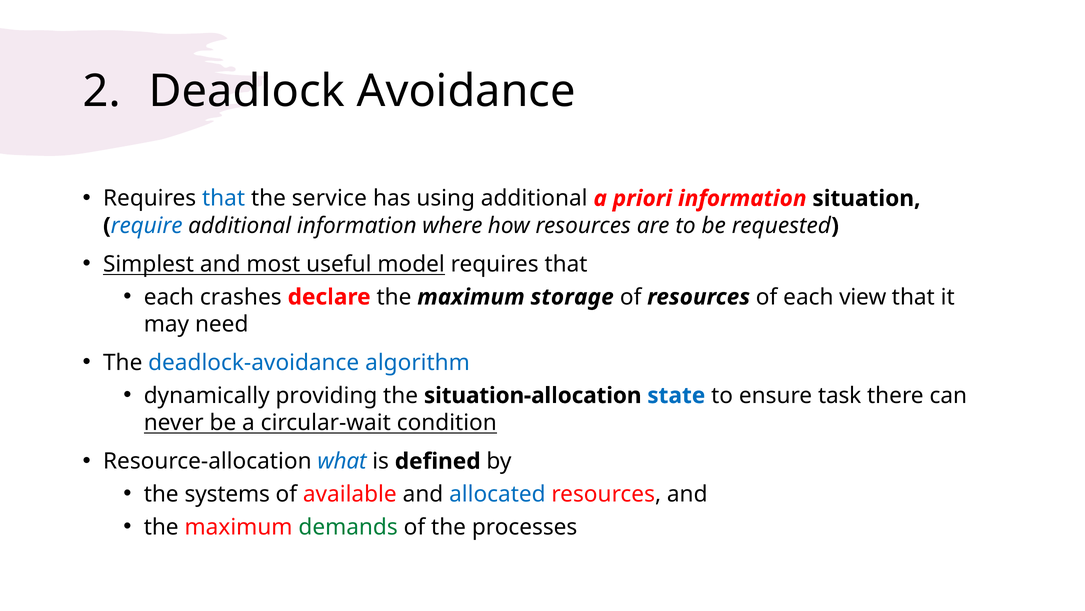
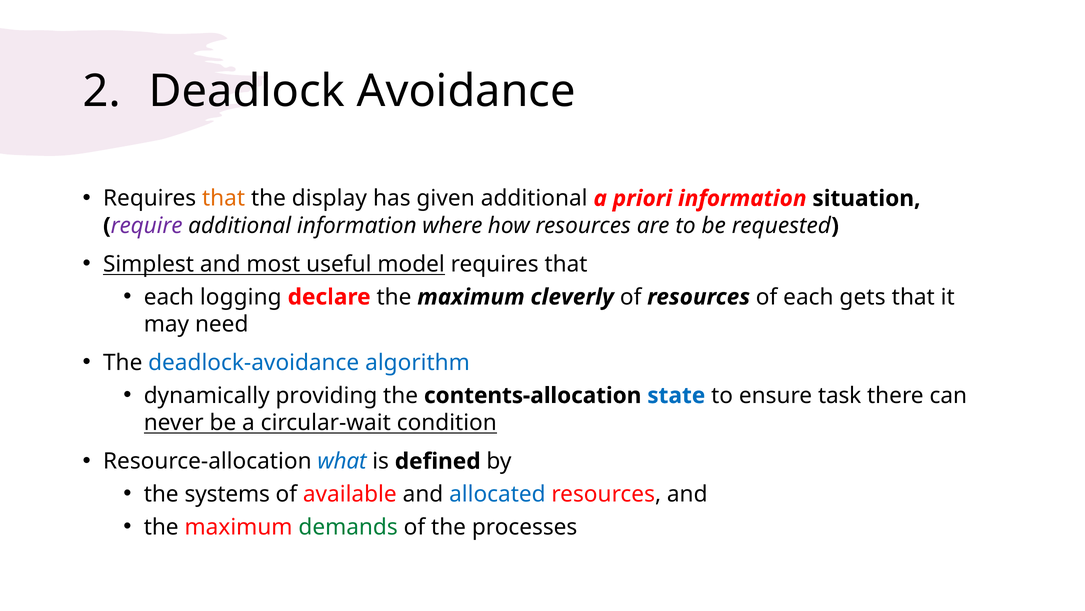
that colour: blue -> orange (224, 198)
service: service -> display (329, 198)
using: using -> given (446, 198)
require colour: blue -> purple (147, 225)
crashes: crashes -> logging (241, 297)
storage: storage -> cleverly (572, 297)
view: view -> gets (863, 297)
situation-allocation: situation-allocation -> contents-allocation (533, 395)
